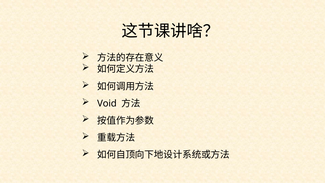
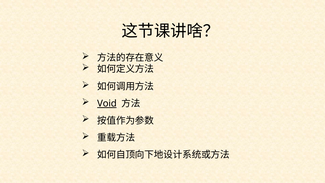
Void underline: none -> present (107, 103)
